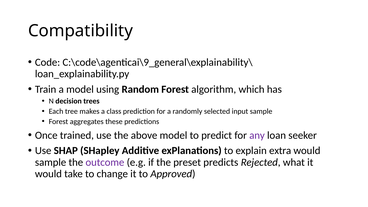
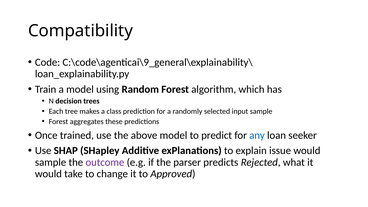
any colour: purple -> blue (257, 135)
extra: extra -> issue (280, 151)
preset: preset -> parser (187, 162)
